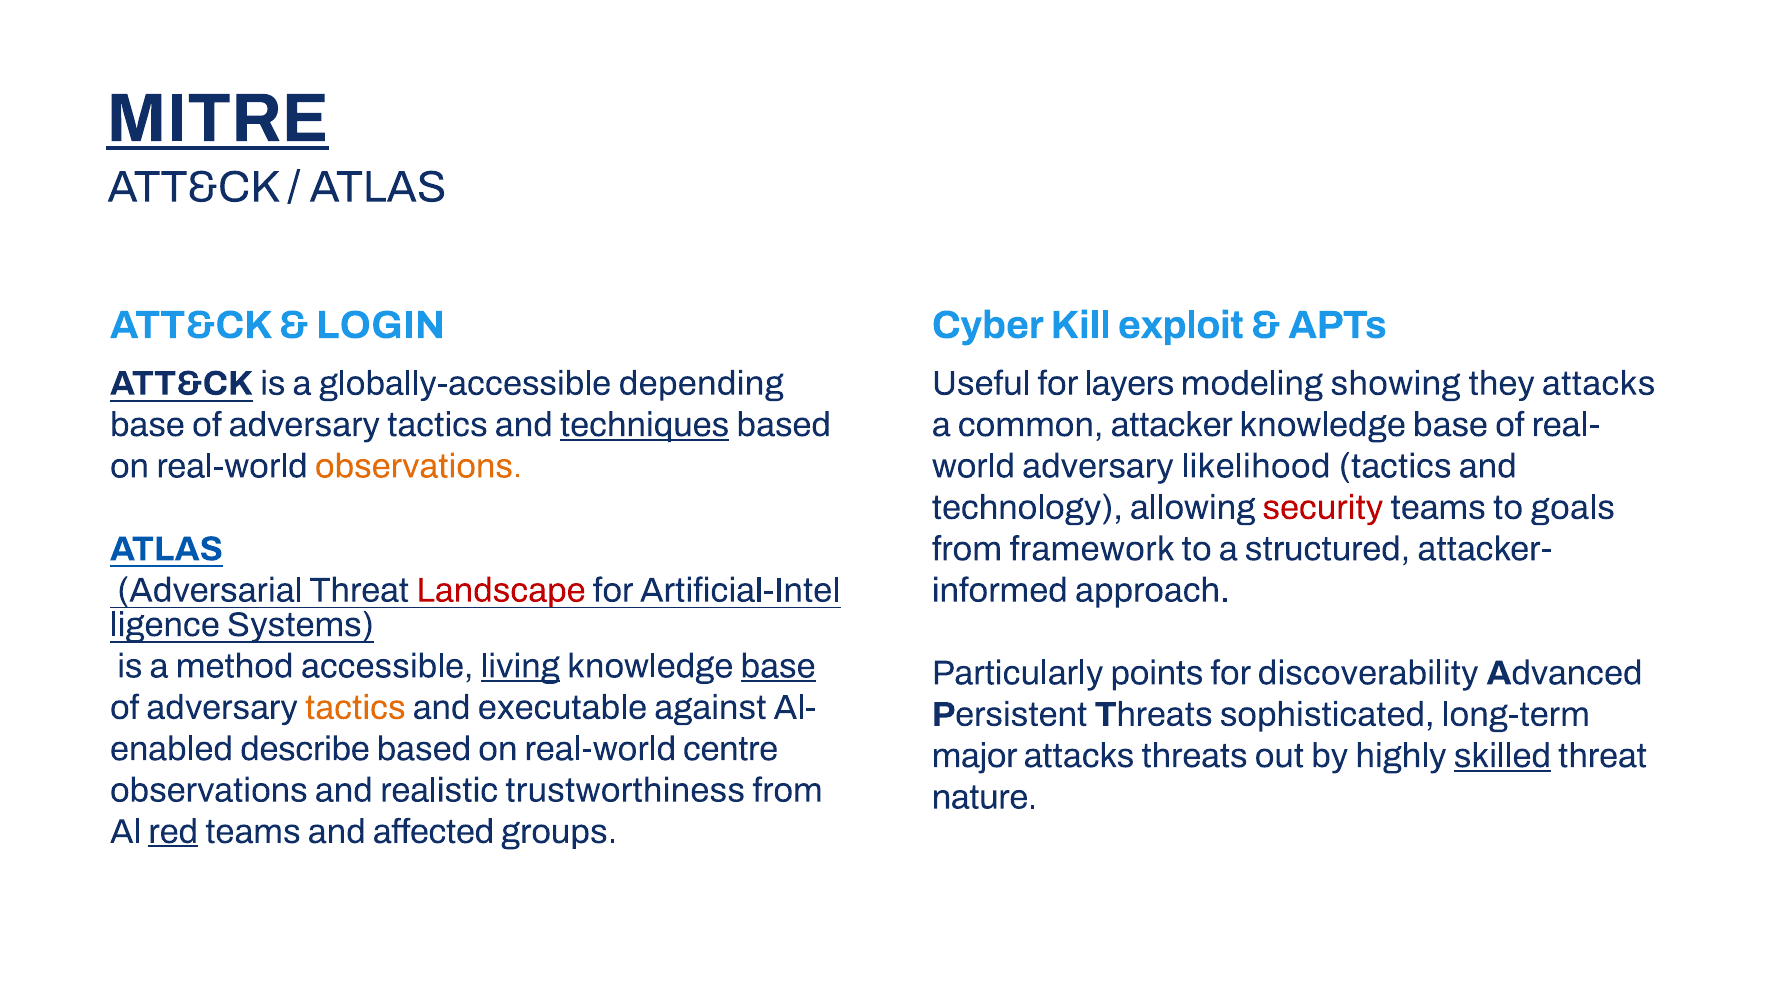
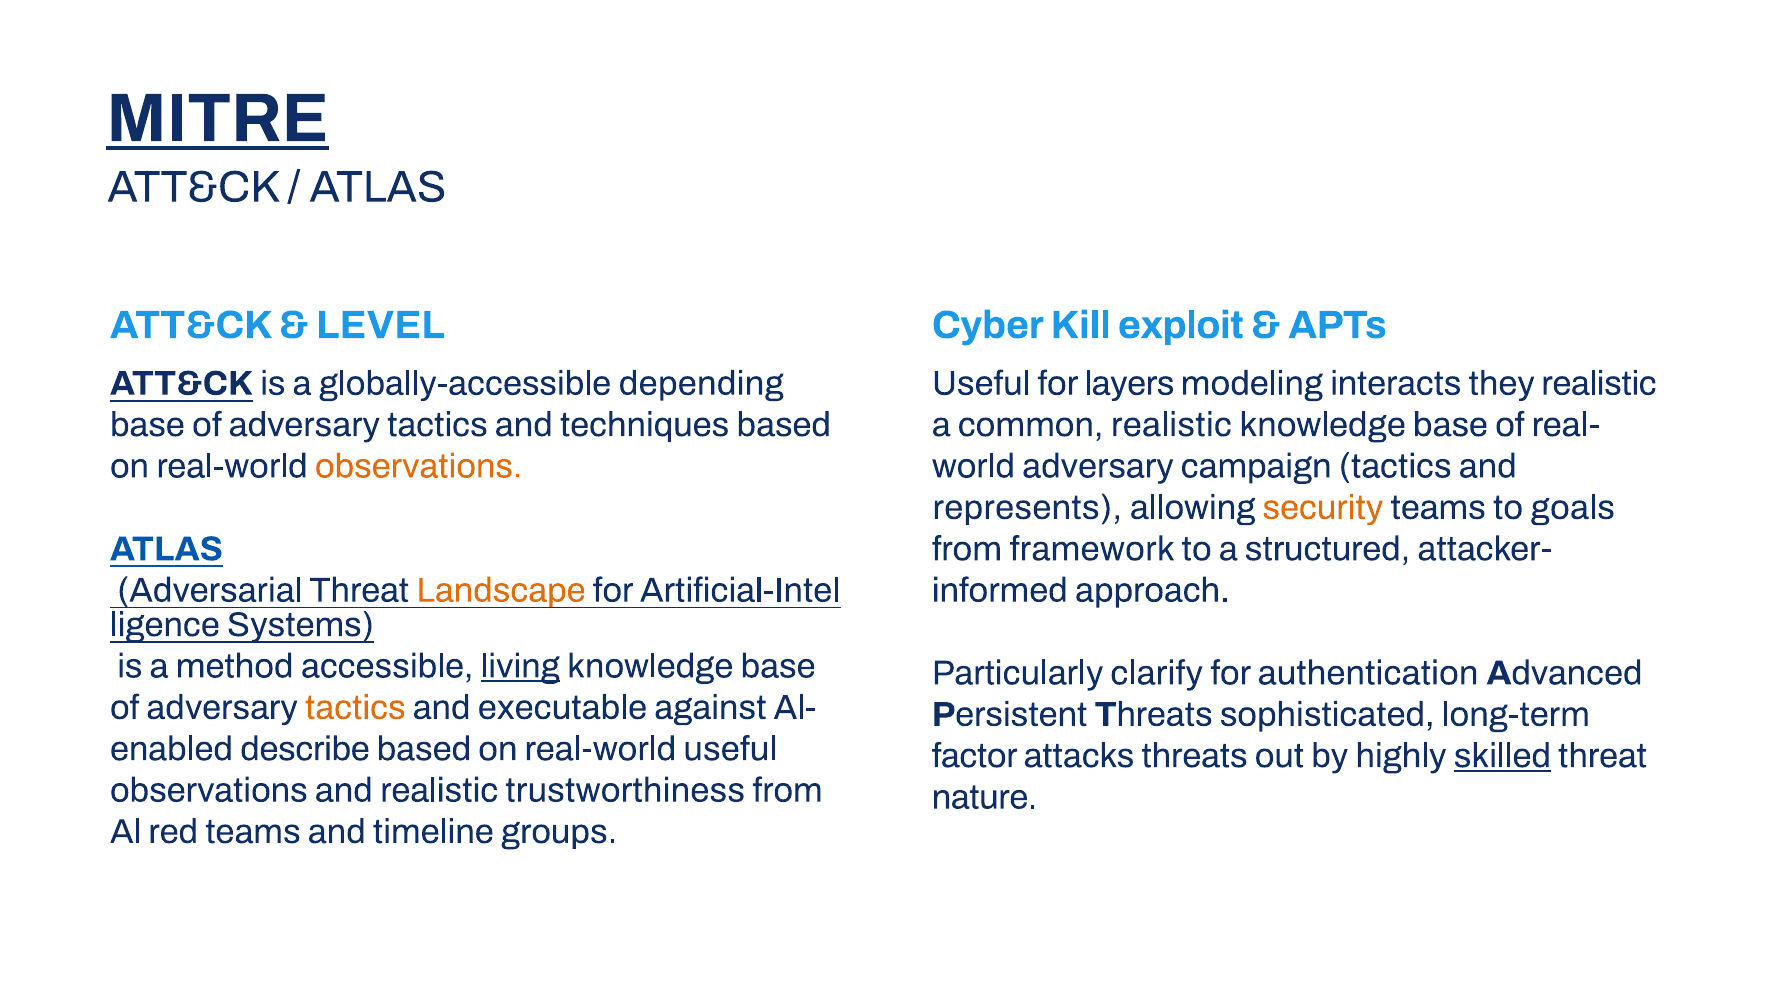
LOGIN: LOGIN -> LEVEL (380, 325)
showing: showing -> interacts (1396, 383)
they attacks: attacks -> realistic (1599, 383)
techniques underline: present -> none (645, 425)
common attacker: attacker -> realistic (1171, 425)
likelihood: likelihood -> campaign (1256, 466)
technology: technology -> represents (1027, 508)
security colour: red -> orange (1323, 508)
Landscape colour: red -> orange (501, 590)
base underline: present -> none (778, 666)
points: points -> clarify (1157, 673)
discoverability: discoverability -> authentication (1368, 673)
real-world centre: centre -> useful (730, 749)
major: major -> factor (975, 756)
red underline: present -> none (173, 832)
affected: affected -> timeline (433, 832)
